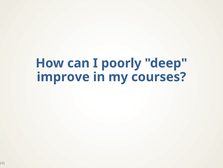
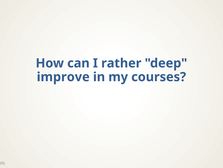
poorly: poorly -> rather (121, 63)
